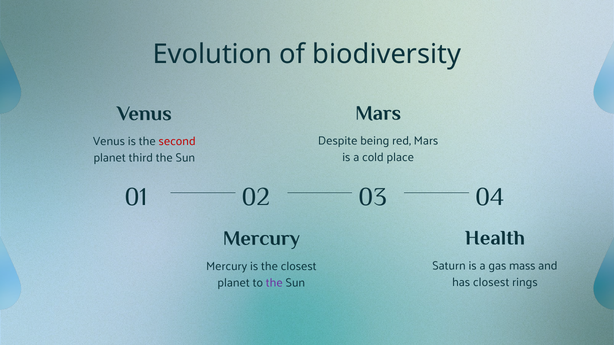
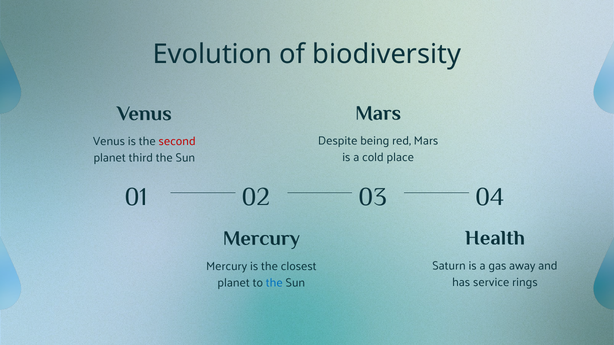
mass: mass -> away (522, 266)
has closest: closest -> service (491, 282)
the colour: purple -> blue (274, 283)
